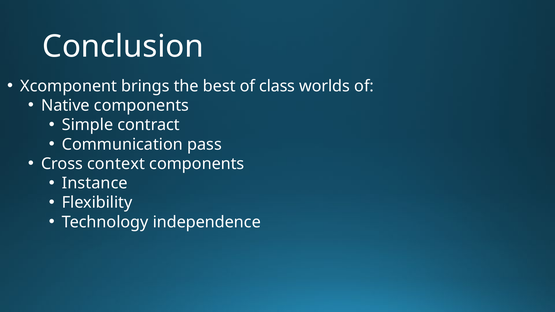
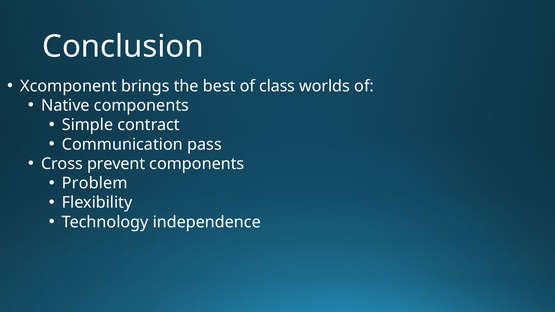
context: context -> prevent (116, 164)
Instance: Instance -> Problem (95, 183)
